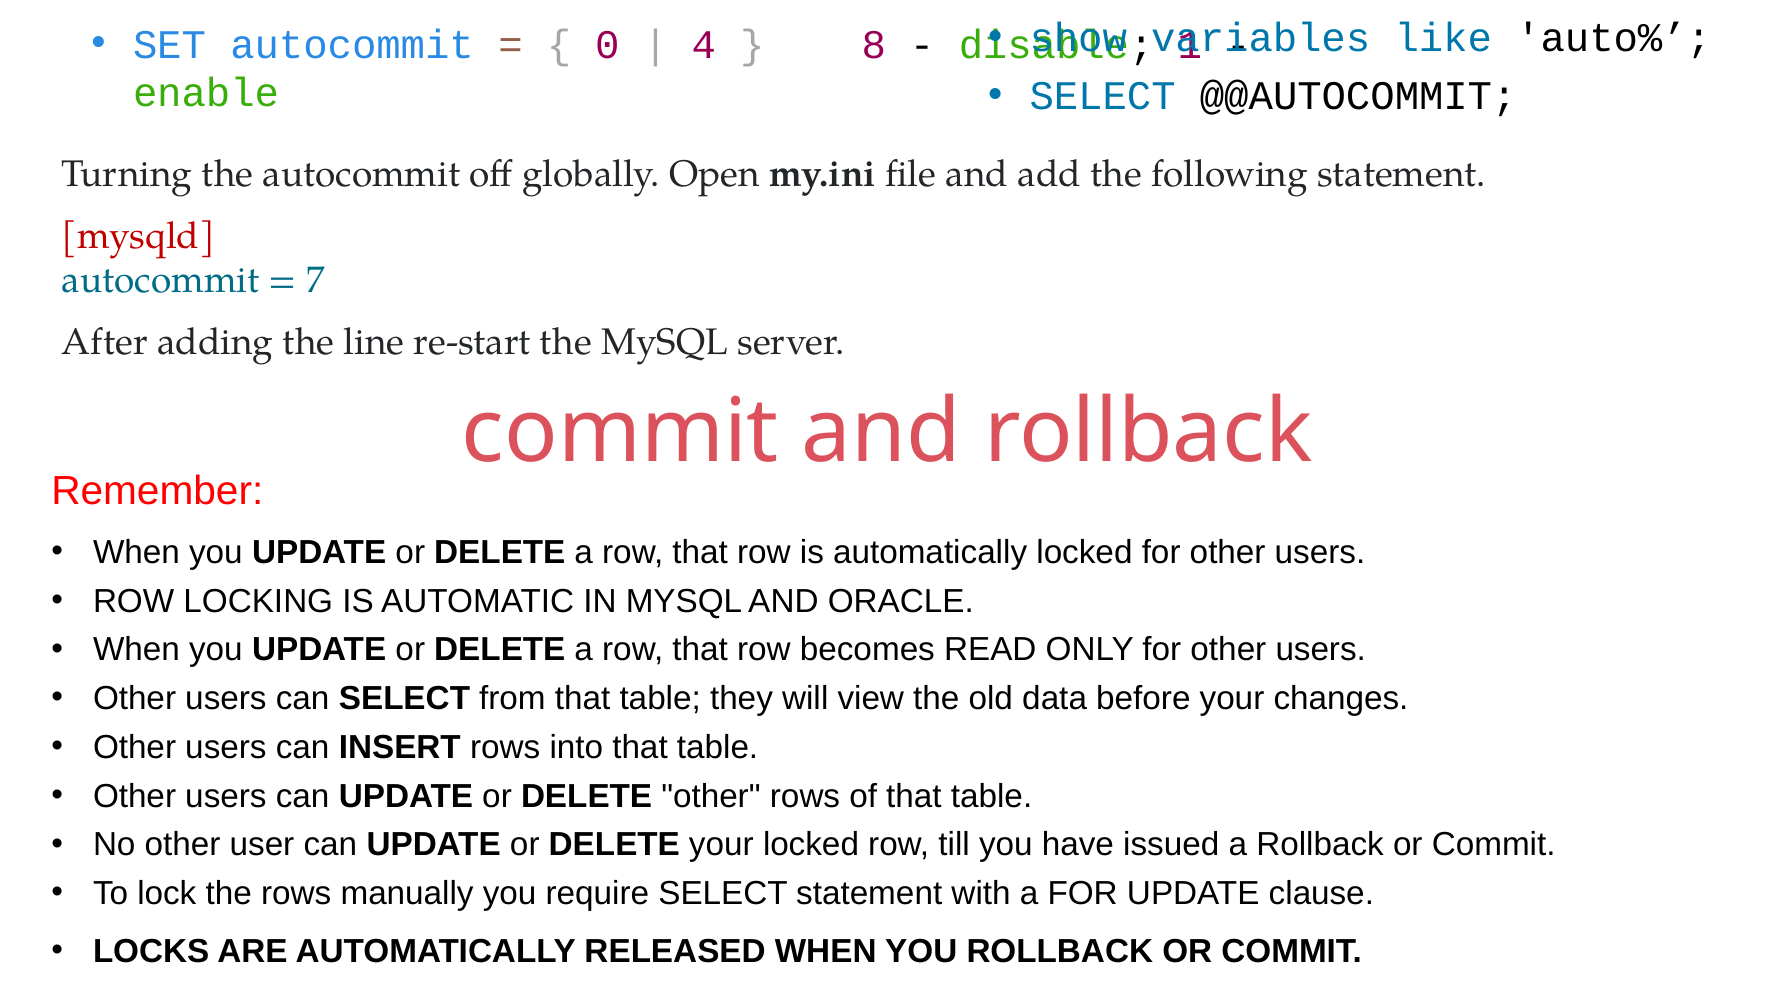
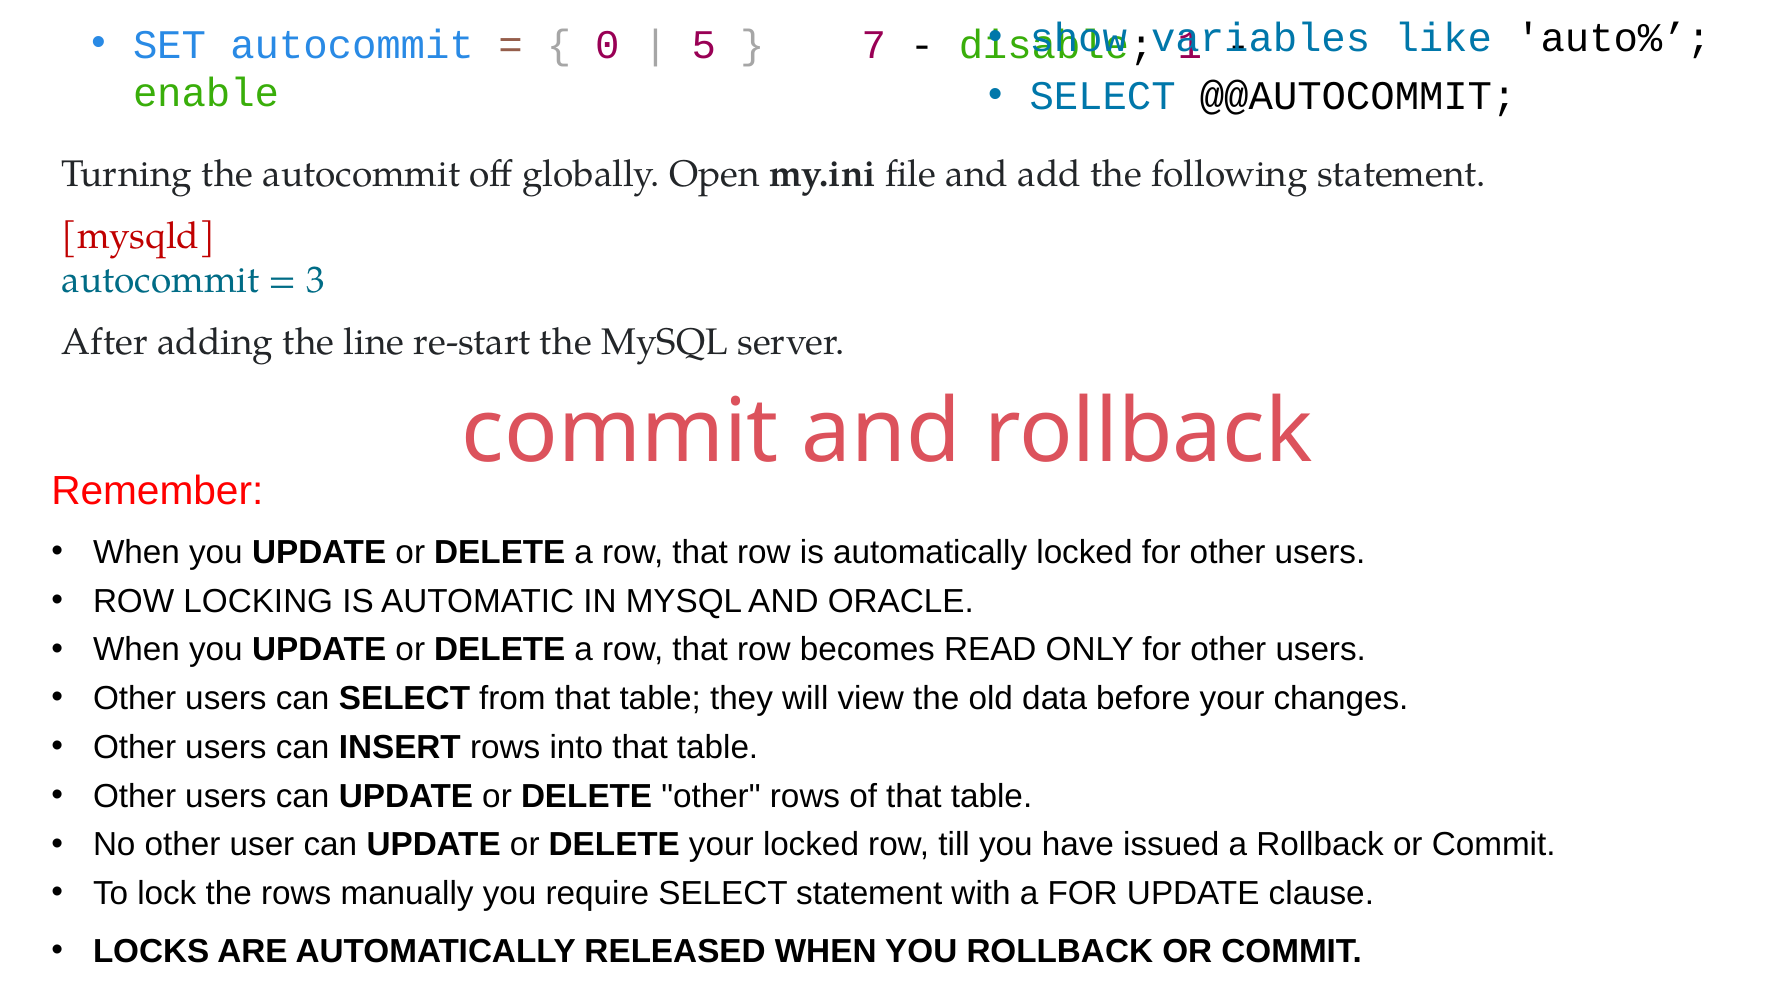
4: 4 -> 5 (704, 45)
8: 8 -> 7 (874, 45)
7: 7 -> 3 (315, 281)
